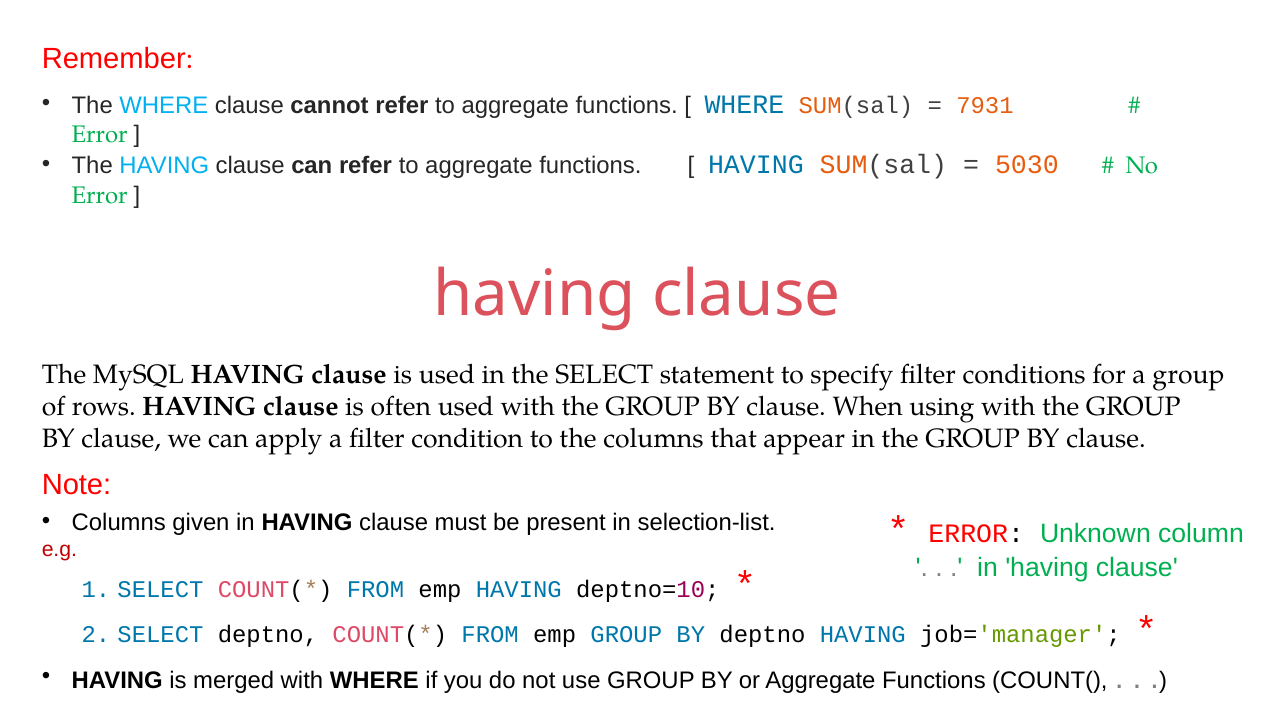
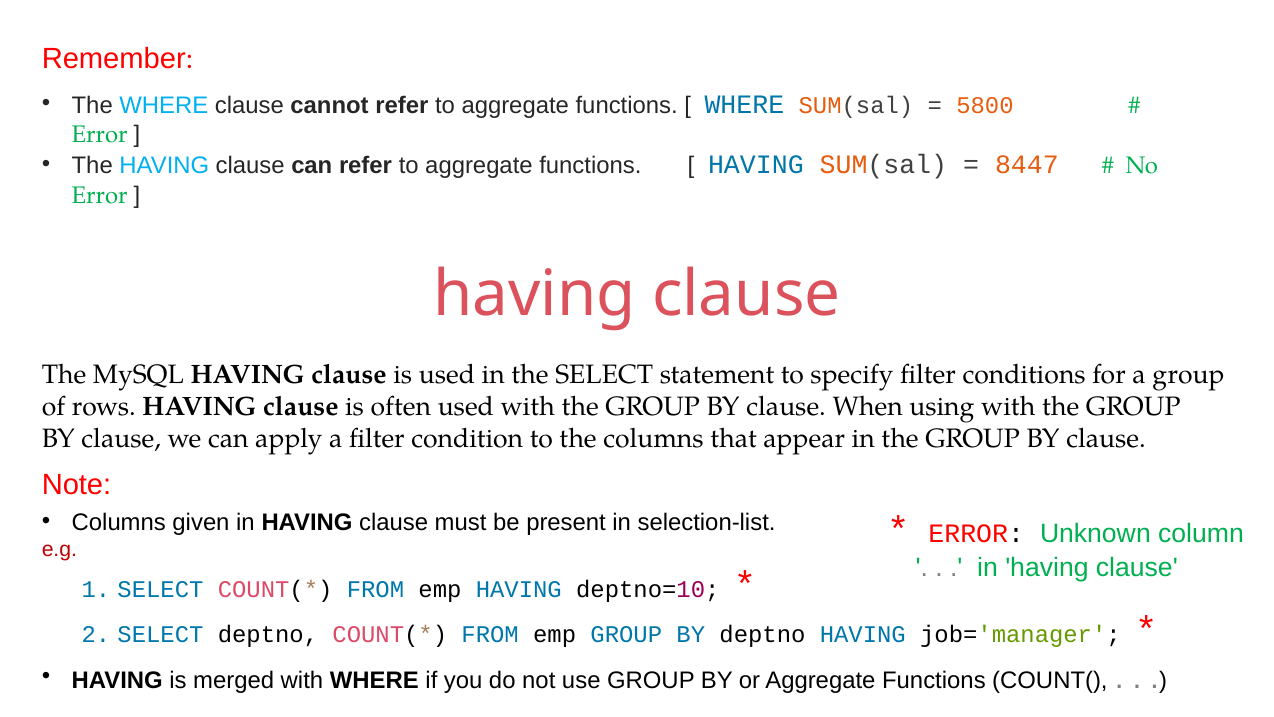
7931: 7931 -> 5800 (985, 105)
5030: 5030 -> 8447 (1027, 165)
